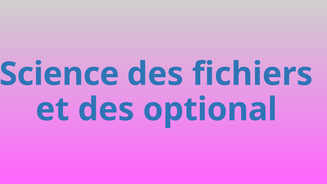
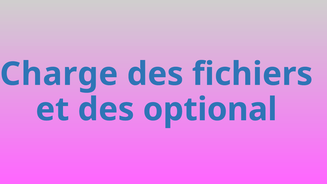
Science: Science -> Charge (59, 74)
